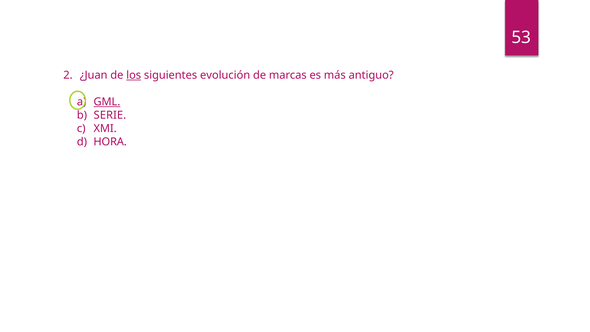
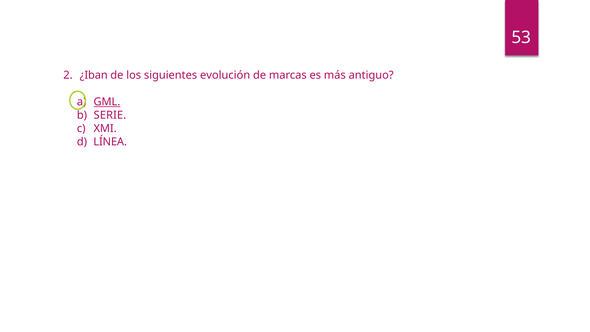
¿Juan: ¿Juan -> ¿Iban (94, 75)
los underline: present -> none (134, 75)
HORA: HORA -> LÍNEA (110, 142)
